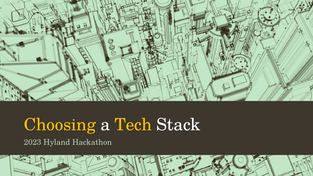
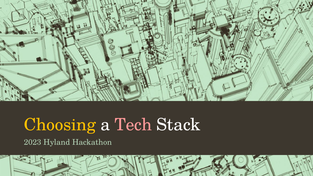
Tech colour: yellow -> pink (133, 125)
